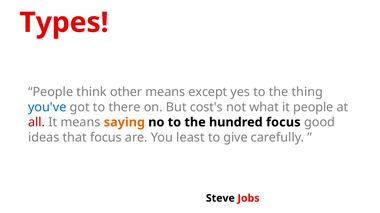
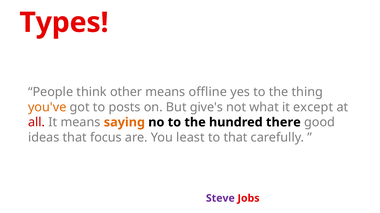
except: except -> offline (208, 92)
you've colour: blue -> orange (47, 107)
there: there -> posts (125, 107)
cost's: cost's -> give's (206, 107)
it people: people -> except (313, 107)
hundred focus: focus -> there (283, 123)
to give: give -> that (236, 138)
Steve colour: black -> purple (220, 199)
